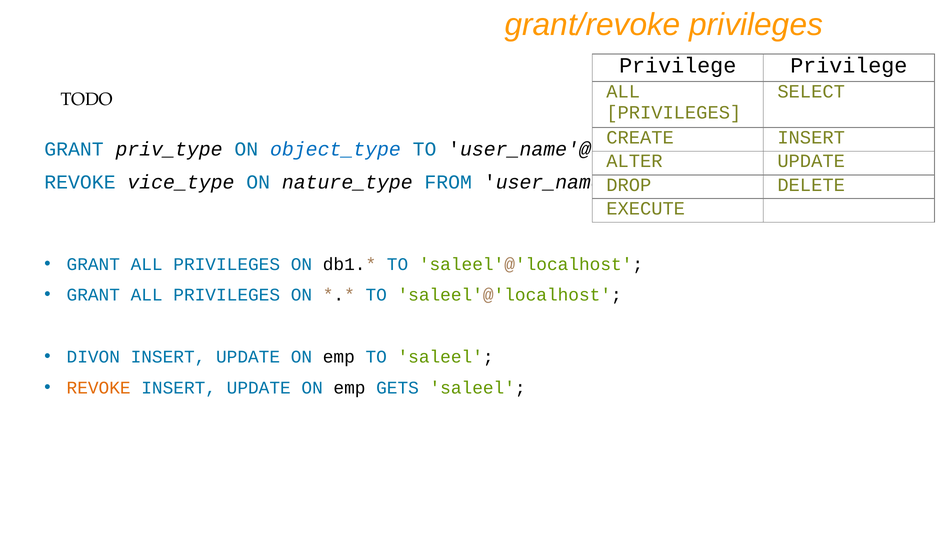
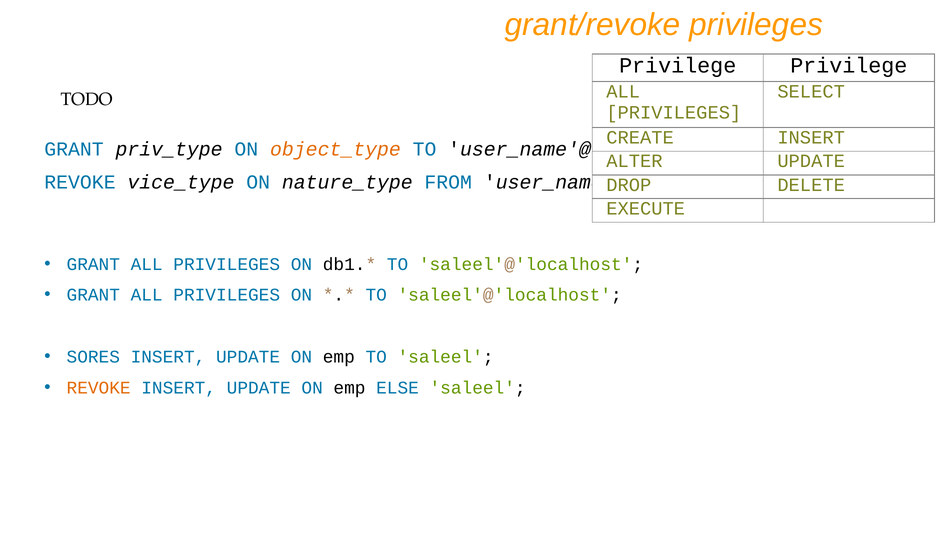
object_type colour: blue -> orange (335, 149)
DIVON: DIVON -> SORES (93, 357)
GETS: GETS -> ELSE (398, 388)
